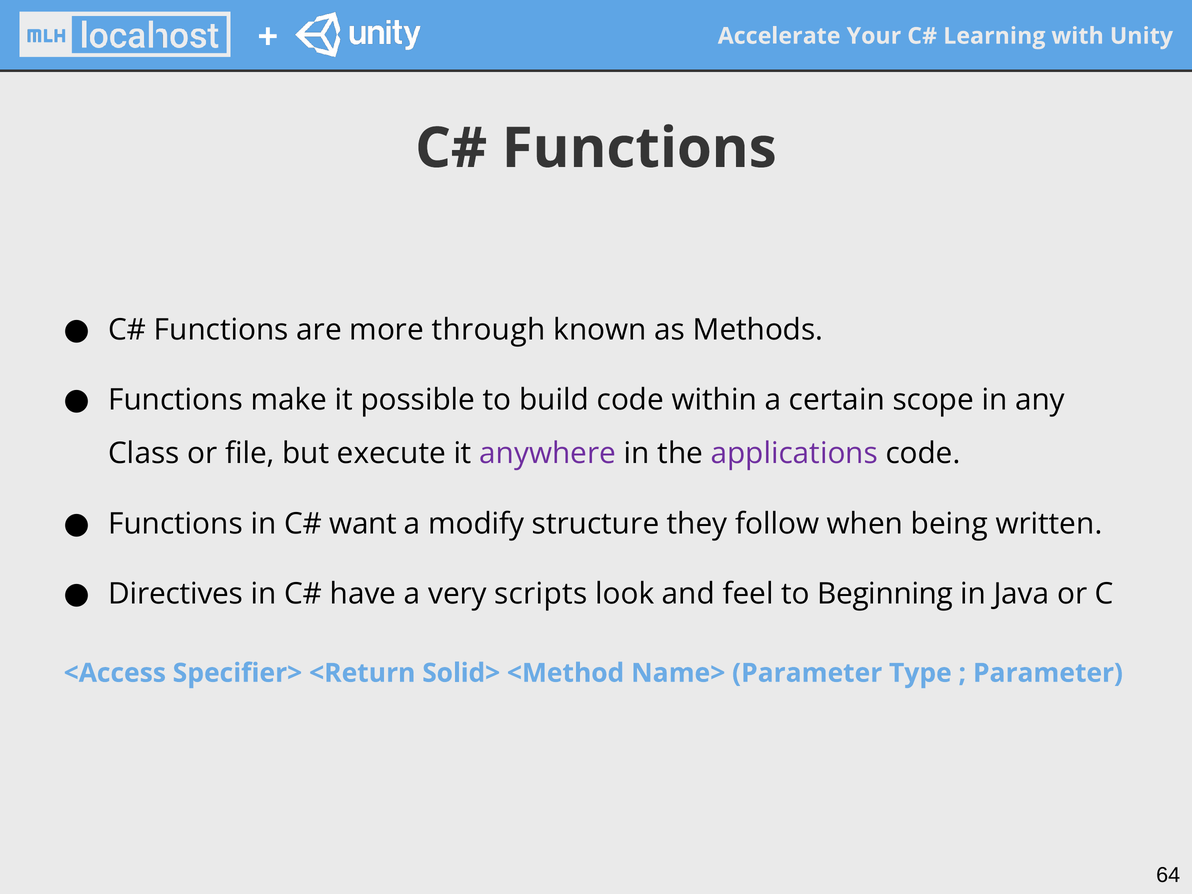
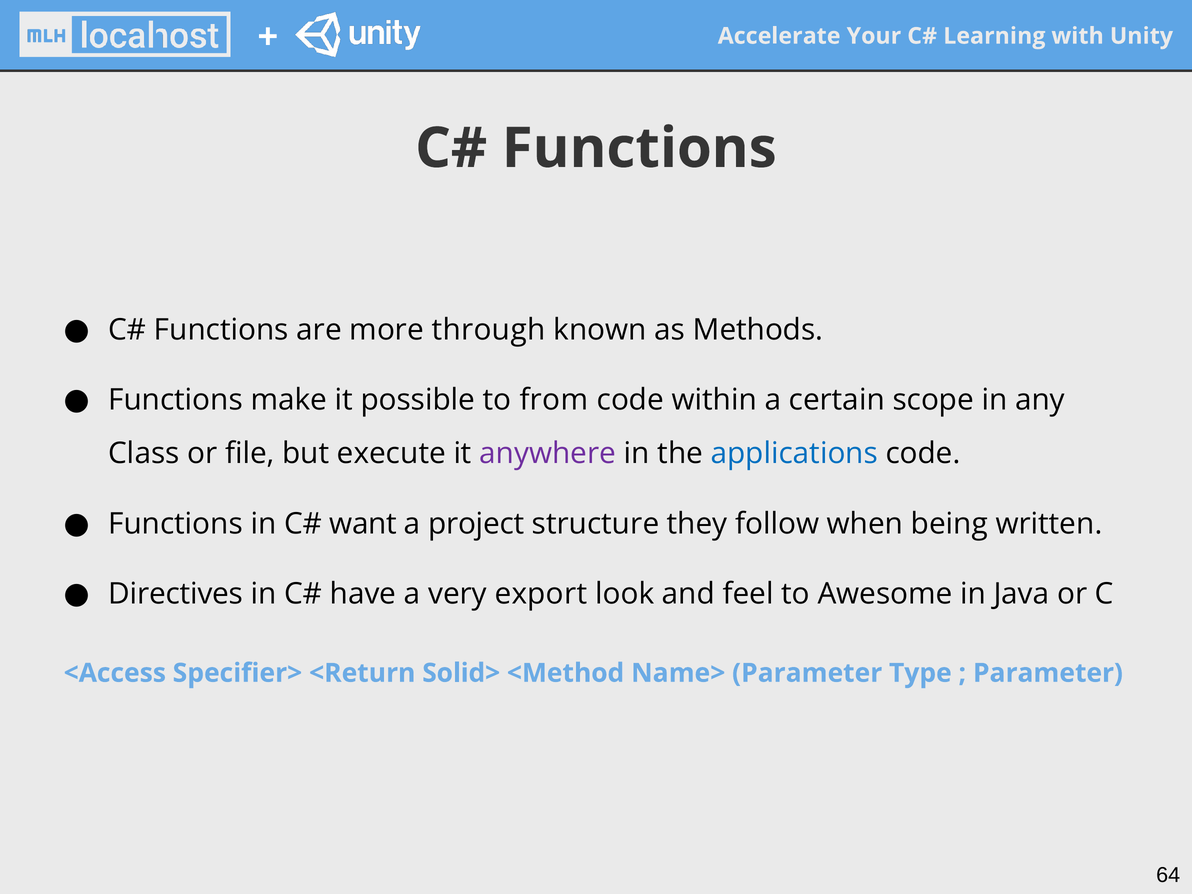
build: build -> from (554, 400)
applications colour: purple -> blue (794, 454)
modify: modify -> project (476, 524)
scripts: scripts -> export (541, 594)
Beginning: Beginning -> Awesome (885, 594)
